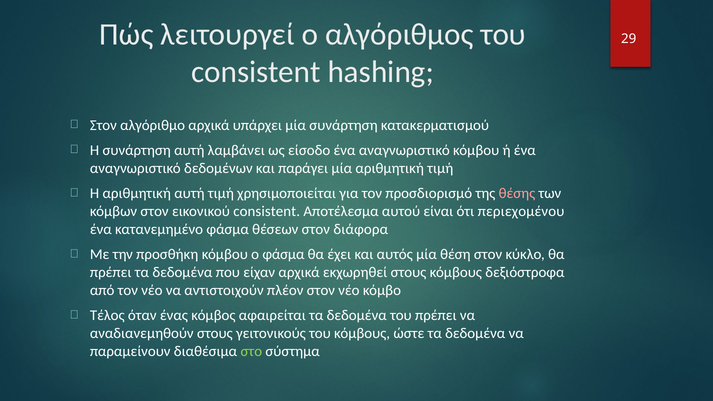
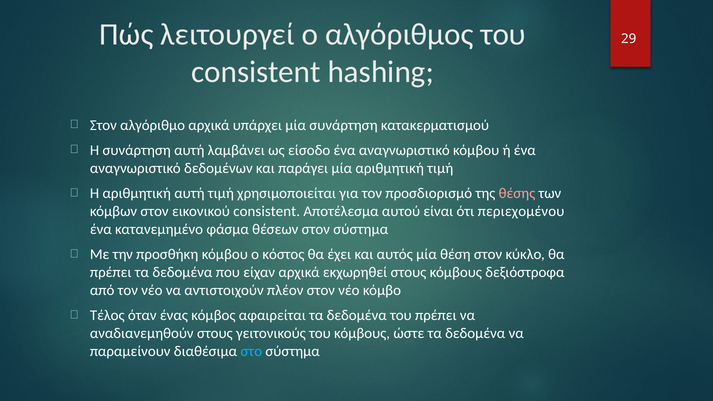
στον διάφορα: διάφορα -> σύστημα (361, 229)
ο φάσμα: φάσμα -> κόστος (283, 255)
στο colour: light green -> light blue (251, 351)
